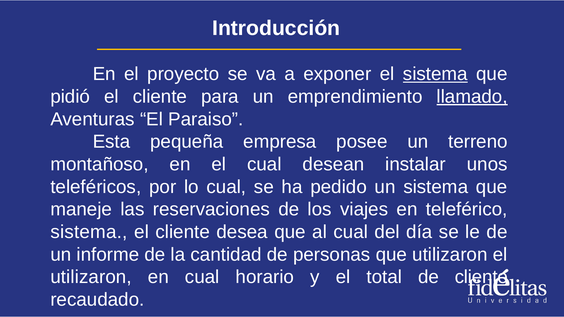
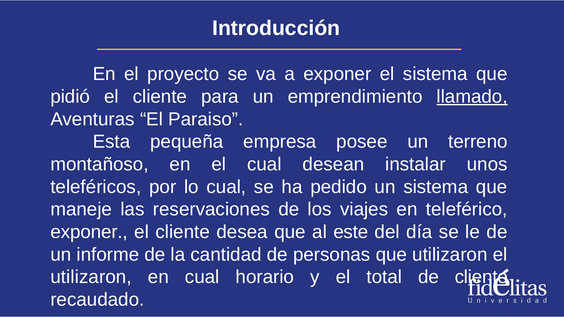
sistema underline: present -> none (435, 74)
sistema: sistema -> exponer (89, 232)
al cual: cual -> este (351, 232)
